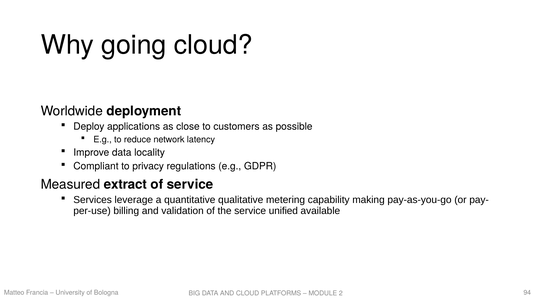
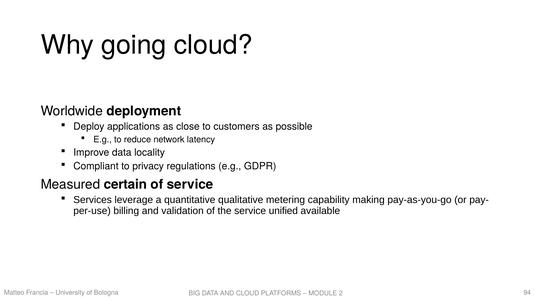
extract: extract -> certain (125, 184)
